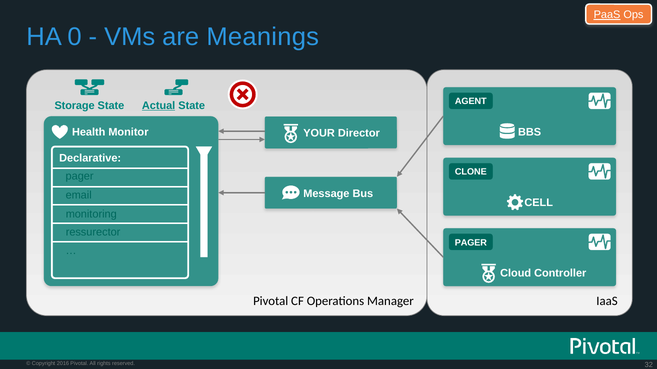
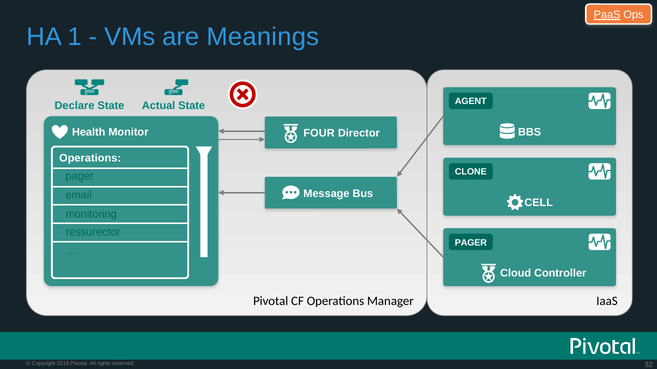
0: 0 -> 1 (75, 37)
Storage: Storage -> Declare (74, 106)
Actual underline: present -> none (159, 106)
YOUR: YOUR -> FOUR (319, 133)
Declarative: Declarative -> Operations (90, 158)
